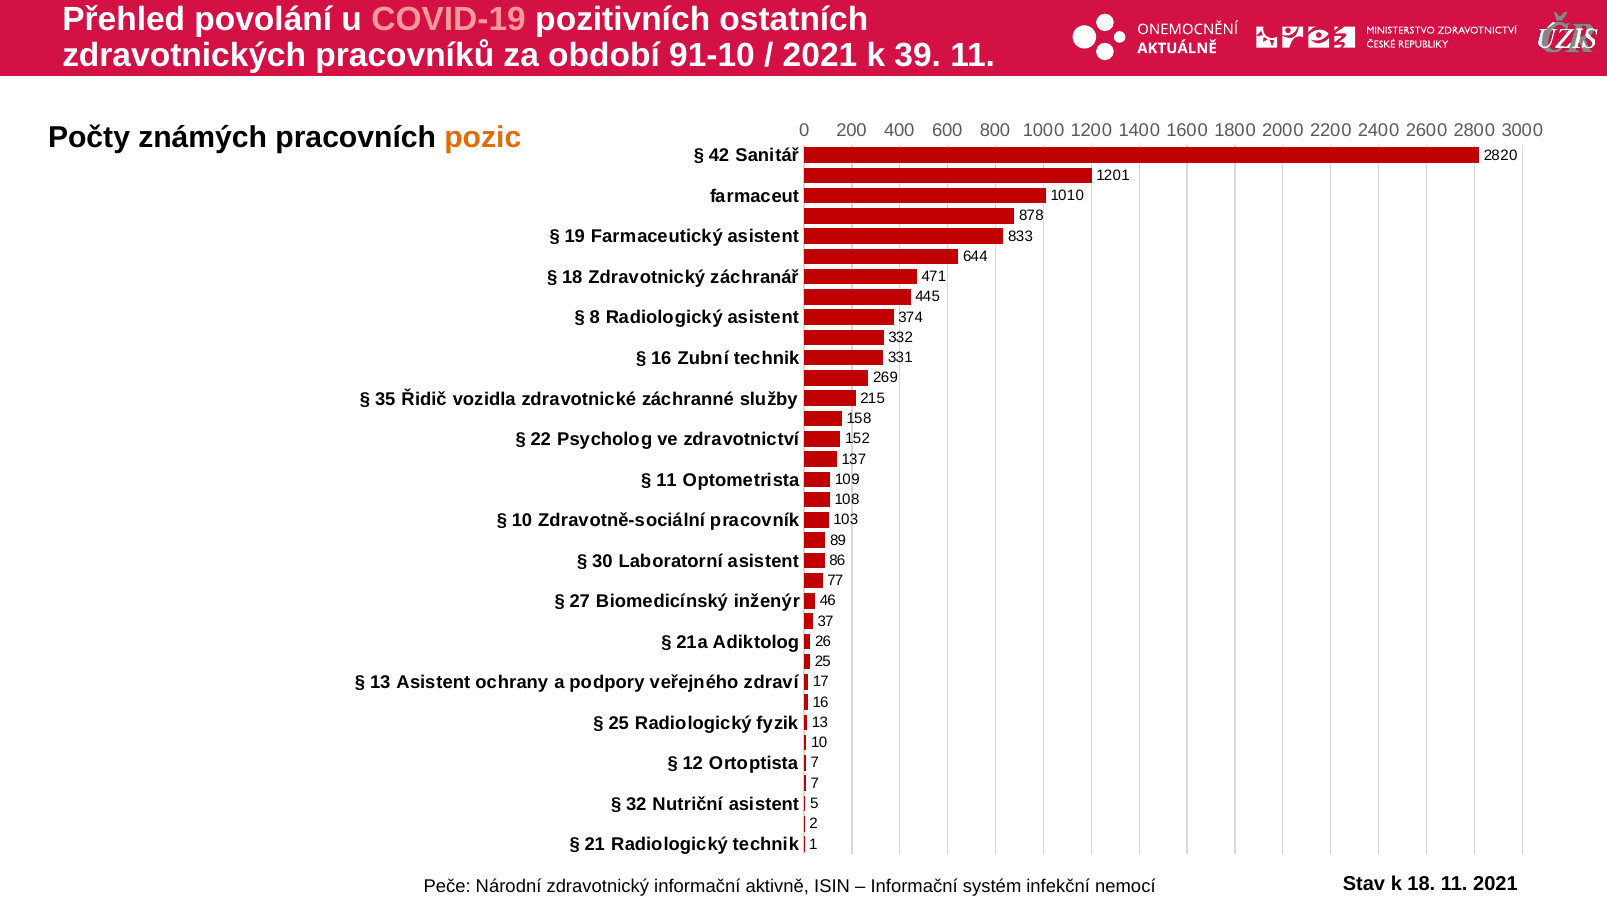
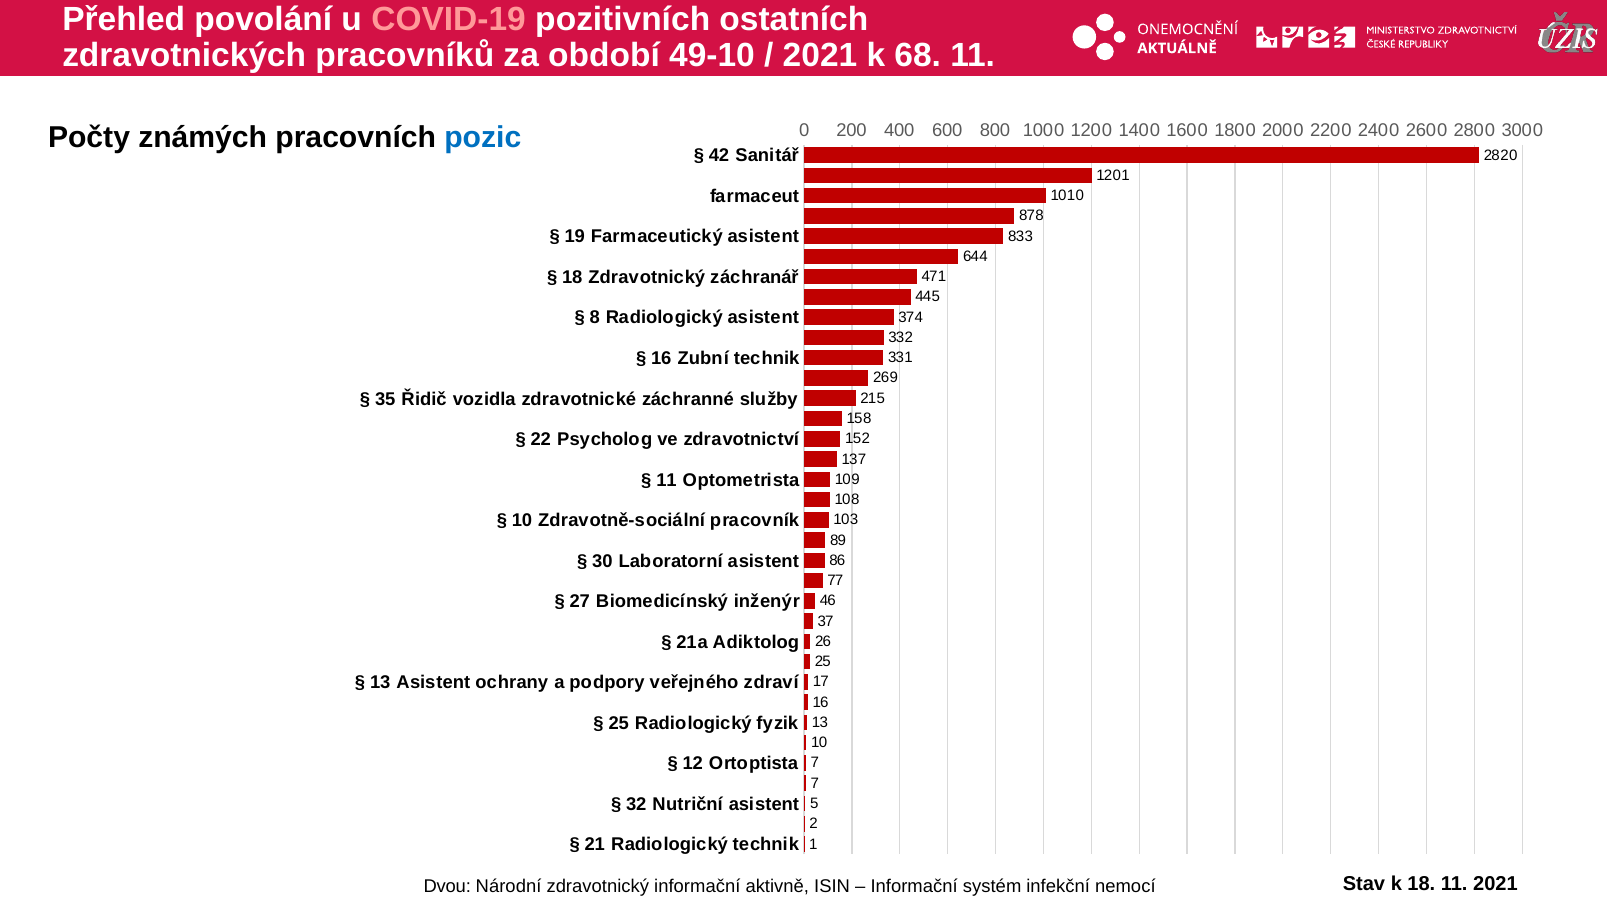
91-10: 91-10 -> 49-10 (712, 56)
39: 39 -> 68 (918, 56)
pozic colour: orange -> blue (483, 138)
Peče: Peče -> Dvou (447, 886)
